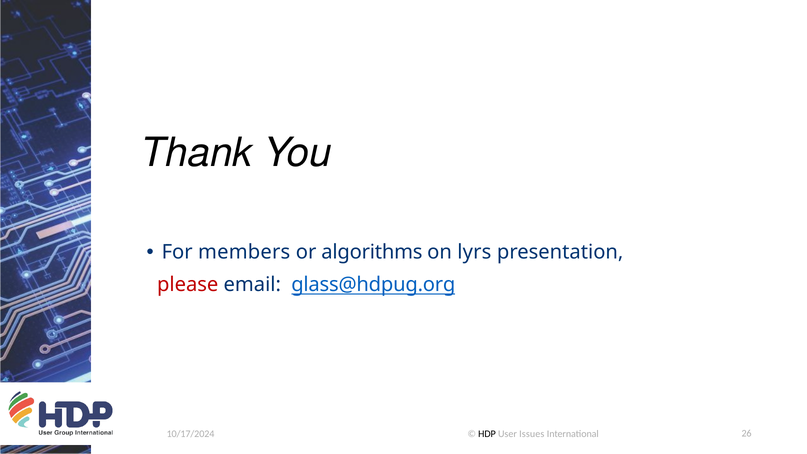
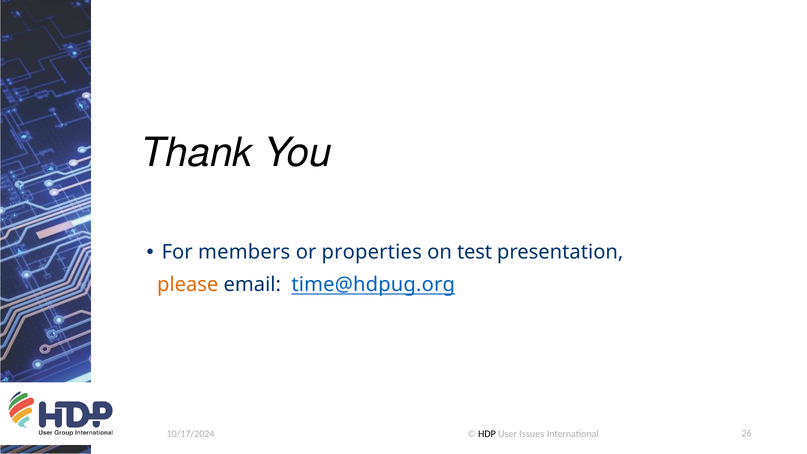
algorithms: algorithms -> properties (372, 252)
lyrs: lyrs -> test (475, 252)
please colour: red -> orange (188, 285)
glass@hdpug.org: glass@hdpug.org -> time@hdpug.org (373, 285)
